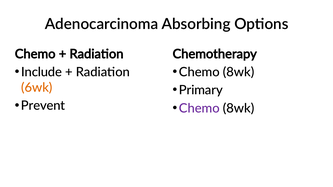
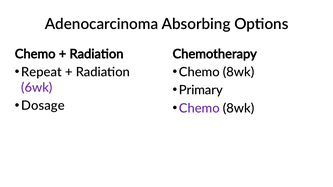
Include: Include -> Repeat (41, 72)
6wk colour: orange -> purple (37, 88)
Prevent: Prevent -> Dosage (43, 106)
